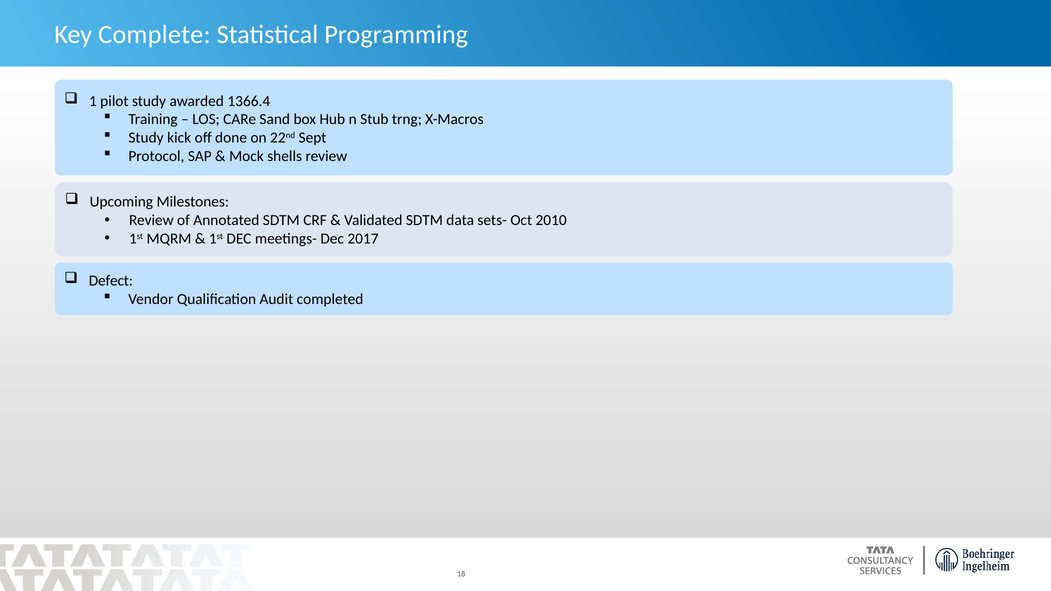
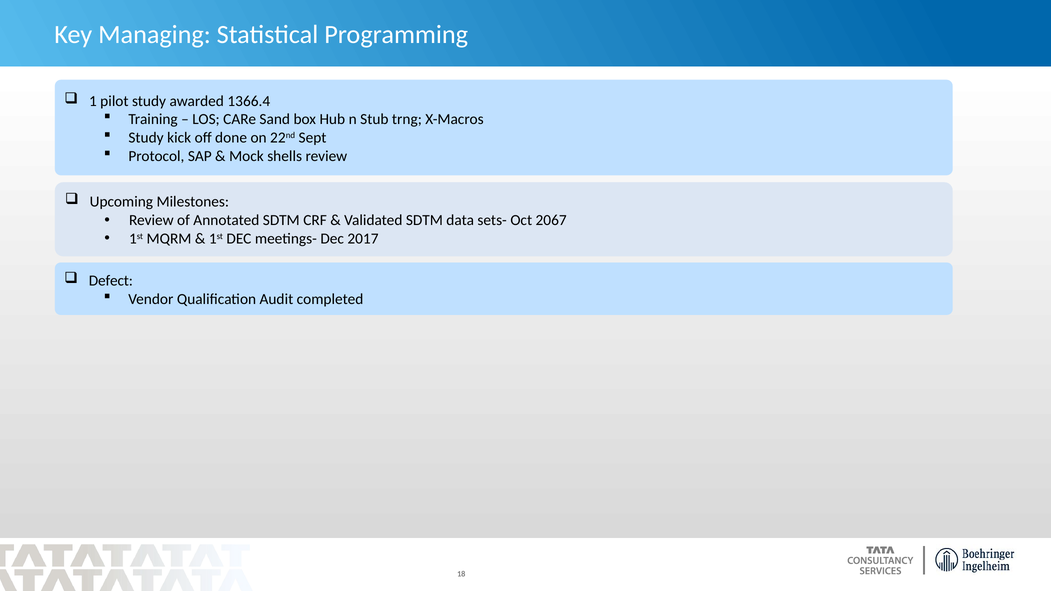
Complete: Complete -> Managing (154, 35)
2010: 2010 -> 2067 (551, 220)
